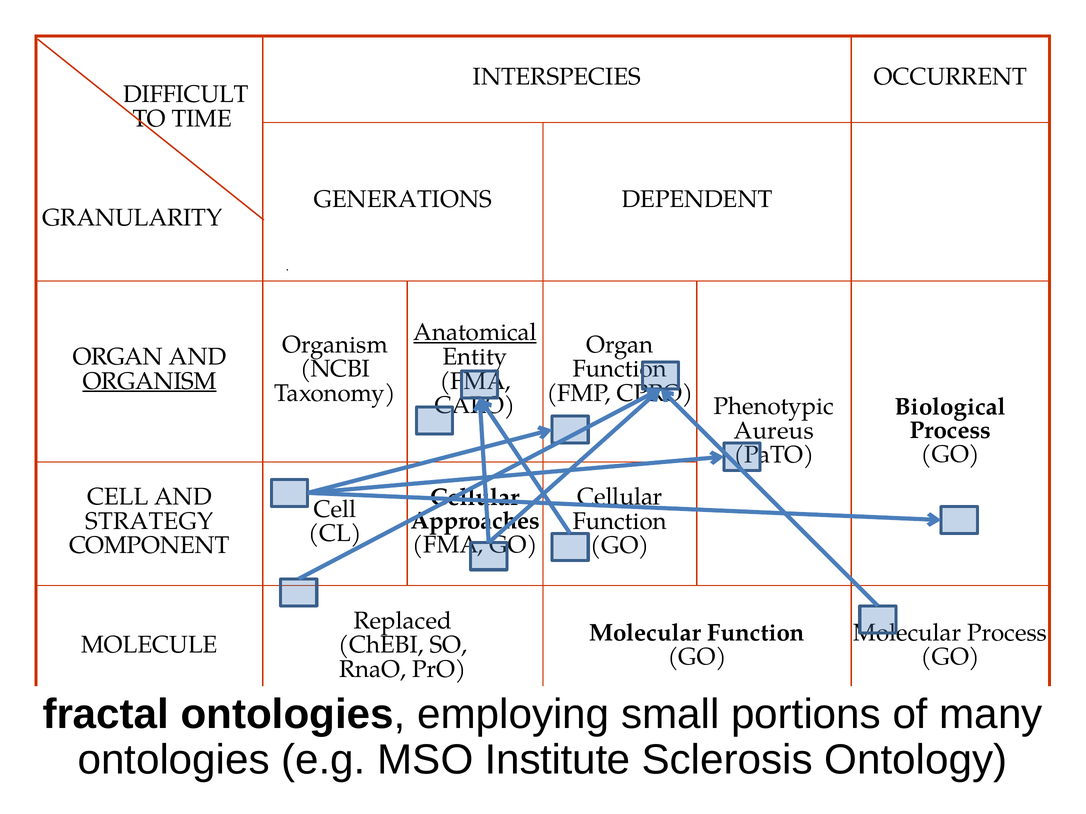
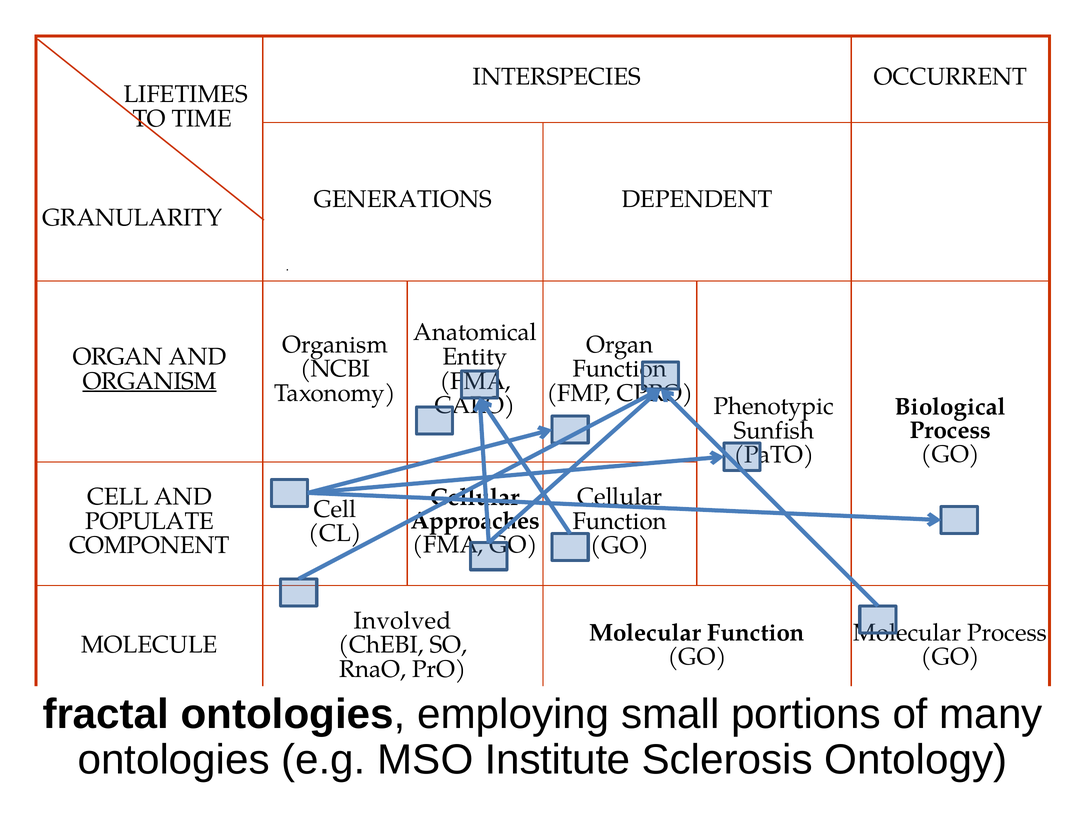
DIFFICULT: DIFFICULT -> LIFETIMES (186, 94)
Anatomical underline: present -> none (475, 333)
Aureus: Aureus -> Sunfish (774, 431)
STRATEGY: STRATEGY -> POPULATE (150, 522)
Replaced: Replaced -> Involved (403, 621)
